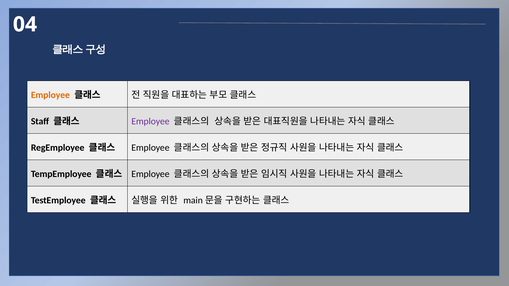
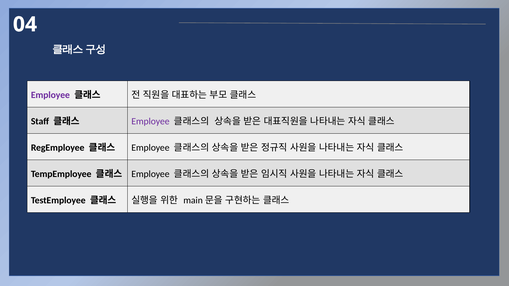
Employee colour: orange -> purple (50, 95)
